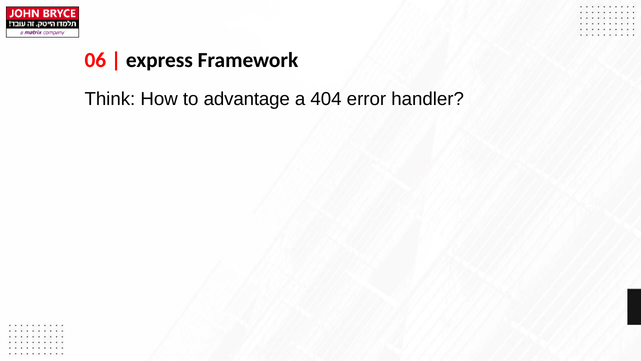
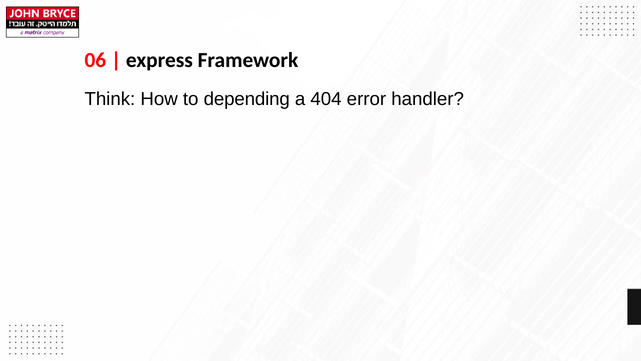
advantage: advantage -> depending (247, 99)
